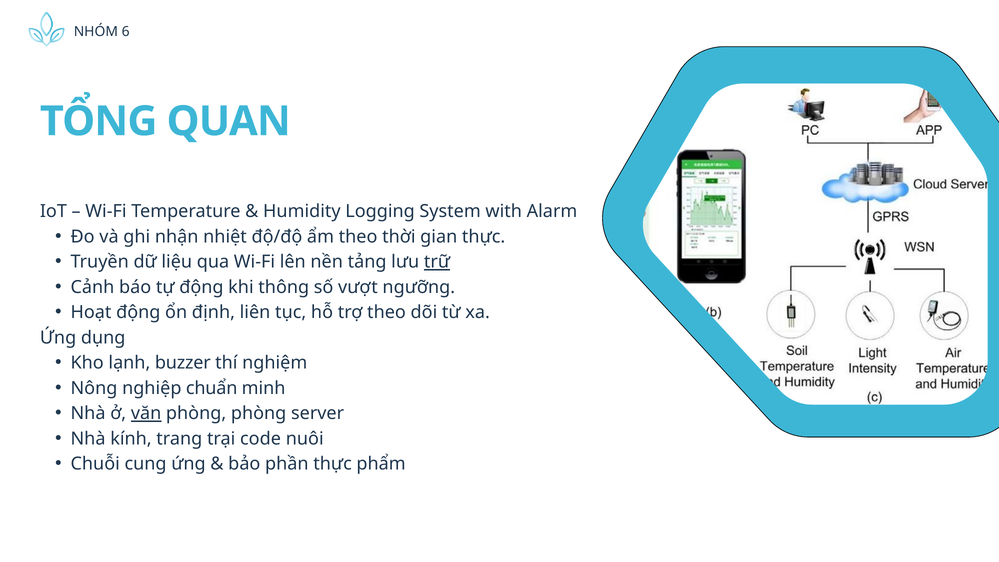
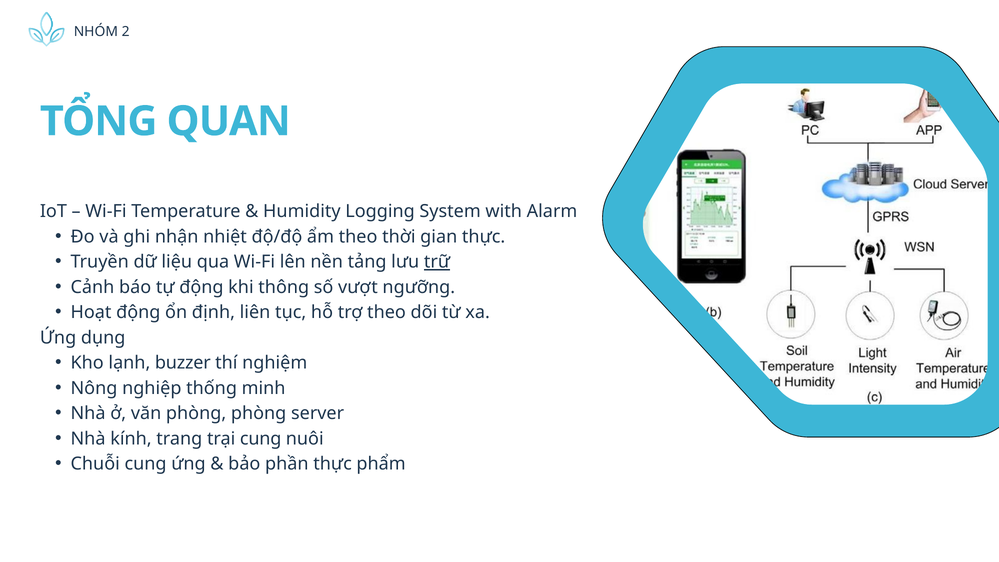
6: 6 -> 2 (126, 31)
chuẩn: chuẩn -> thống (212, 388)
văn underline: present -> none (146, 413)
trại code: code -> cung (261, 439)
